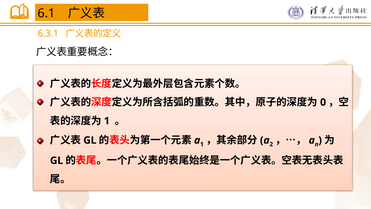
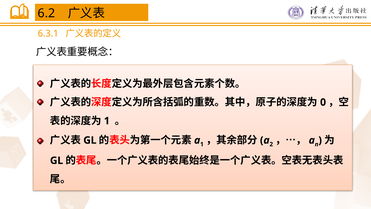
6.1: 6.1 -> 6.2 (46, 13)
